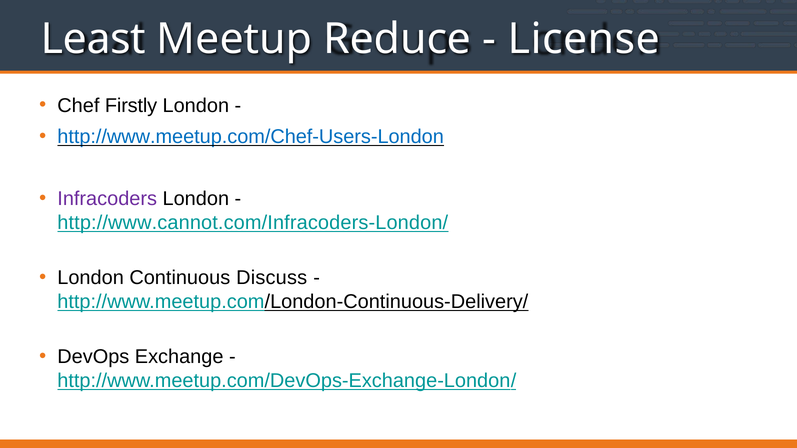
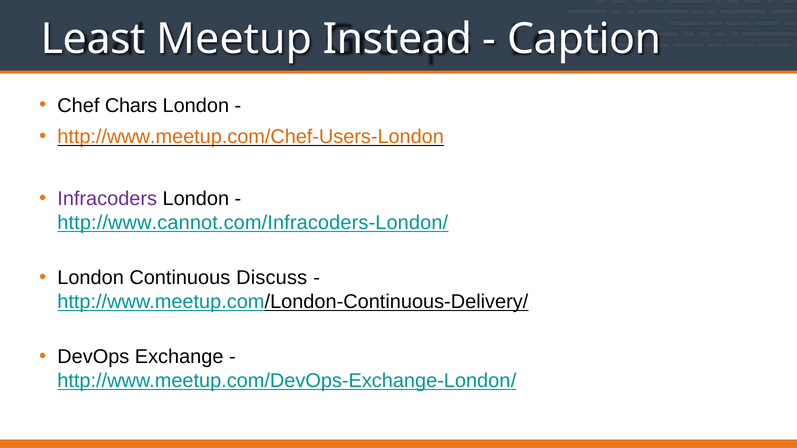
Reduce: Reduce -> Instead (397, 39)
License: License -> Caption (584, 39)
Firstly: Firstly -> Chars (131, 105)
http://www.meetup.com/Chef-Users-London colour: blue -> orange (251, 137)
